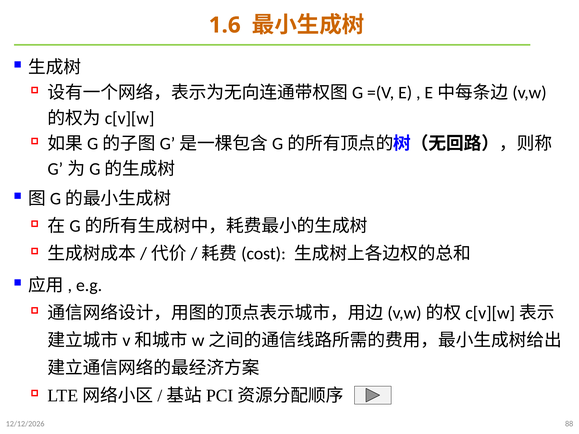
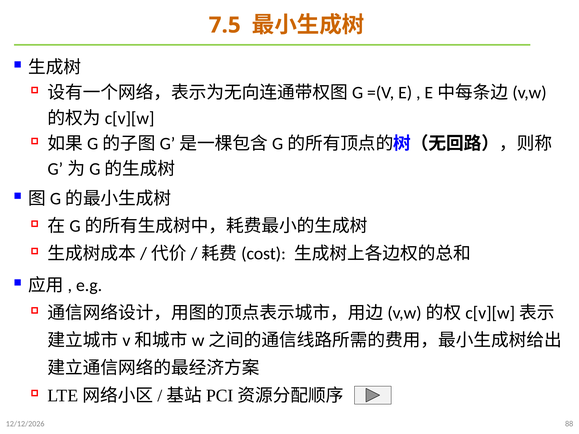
1.6: 1.6 -> 7.5 (225, 25)
